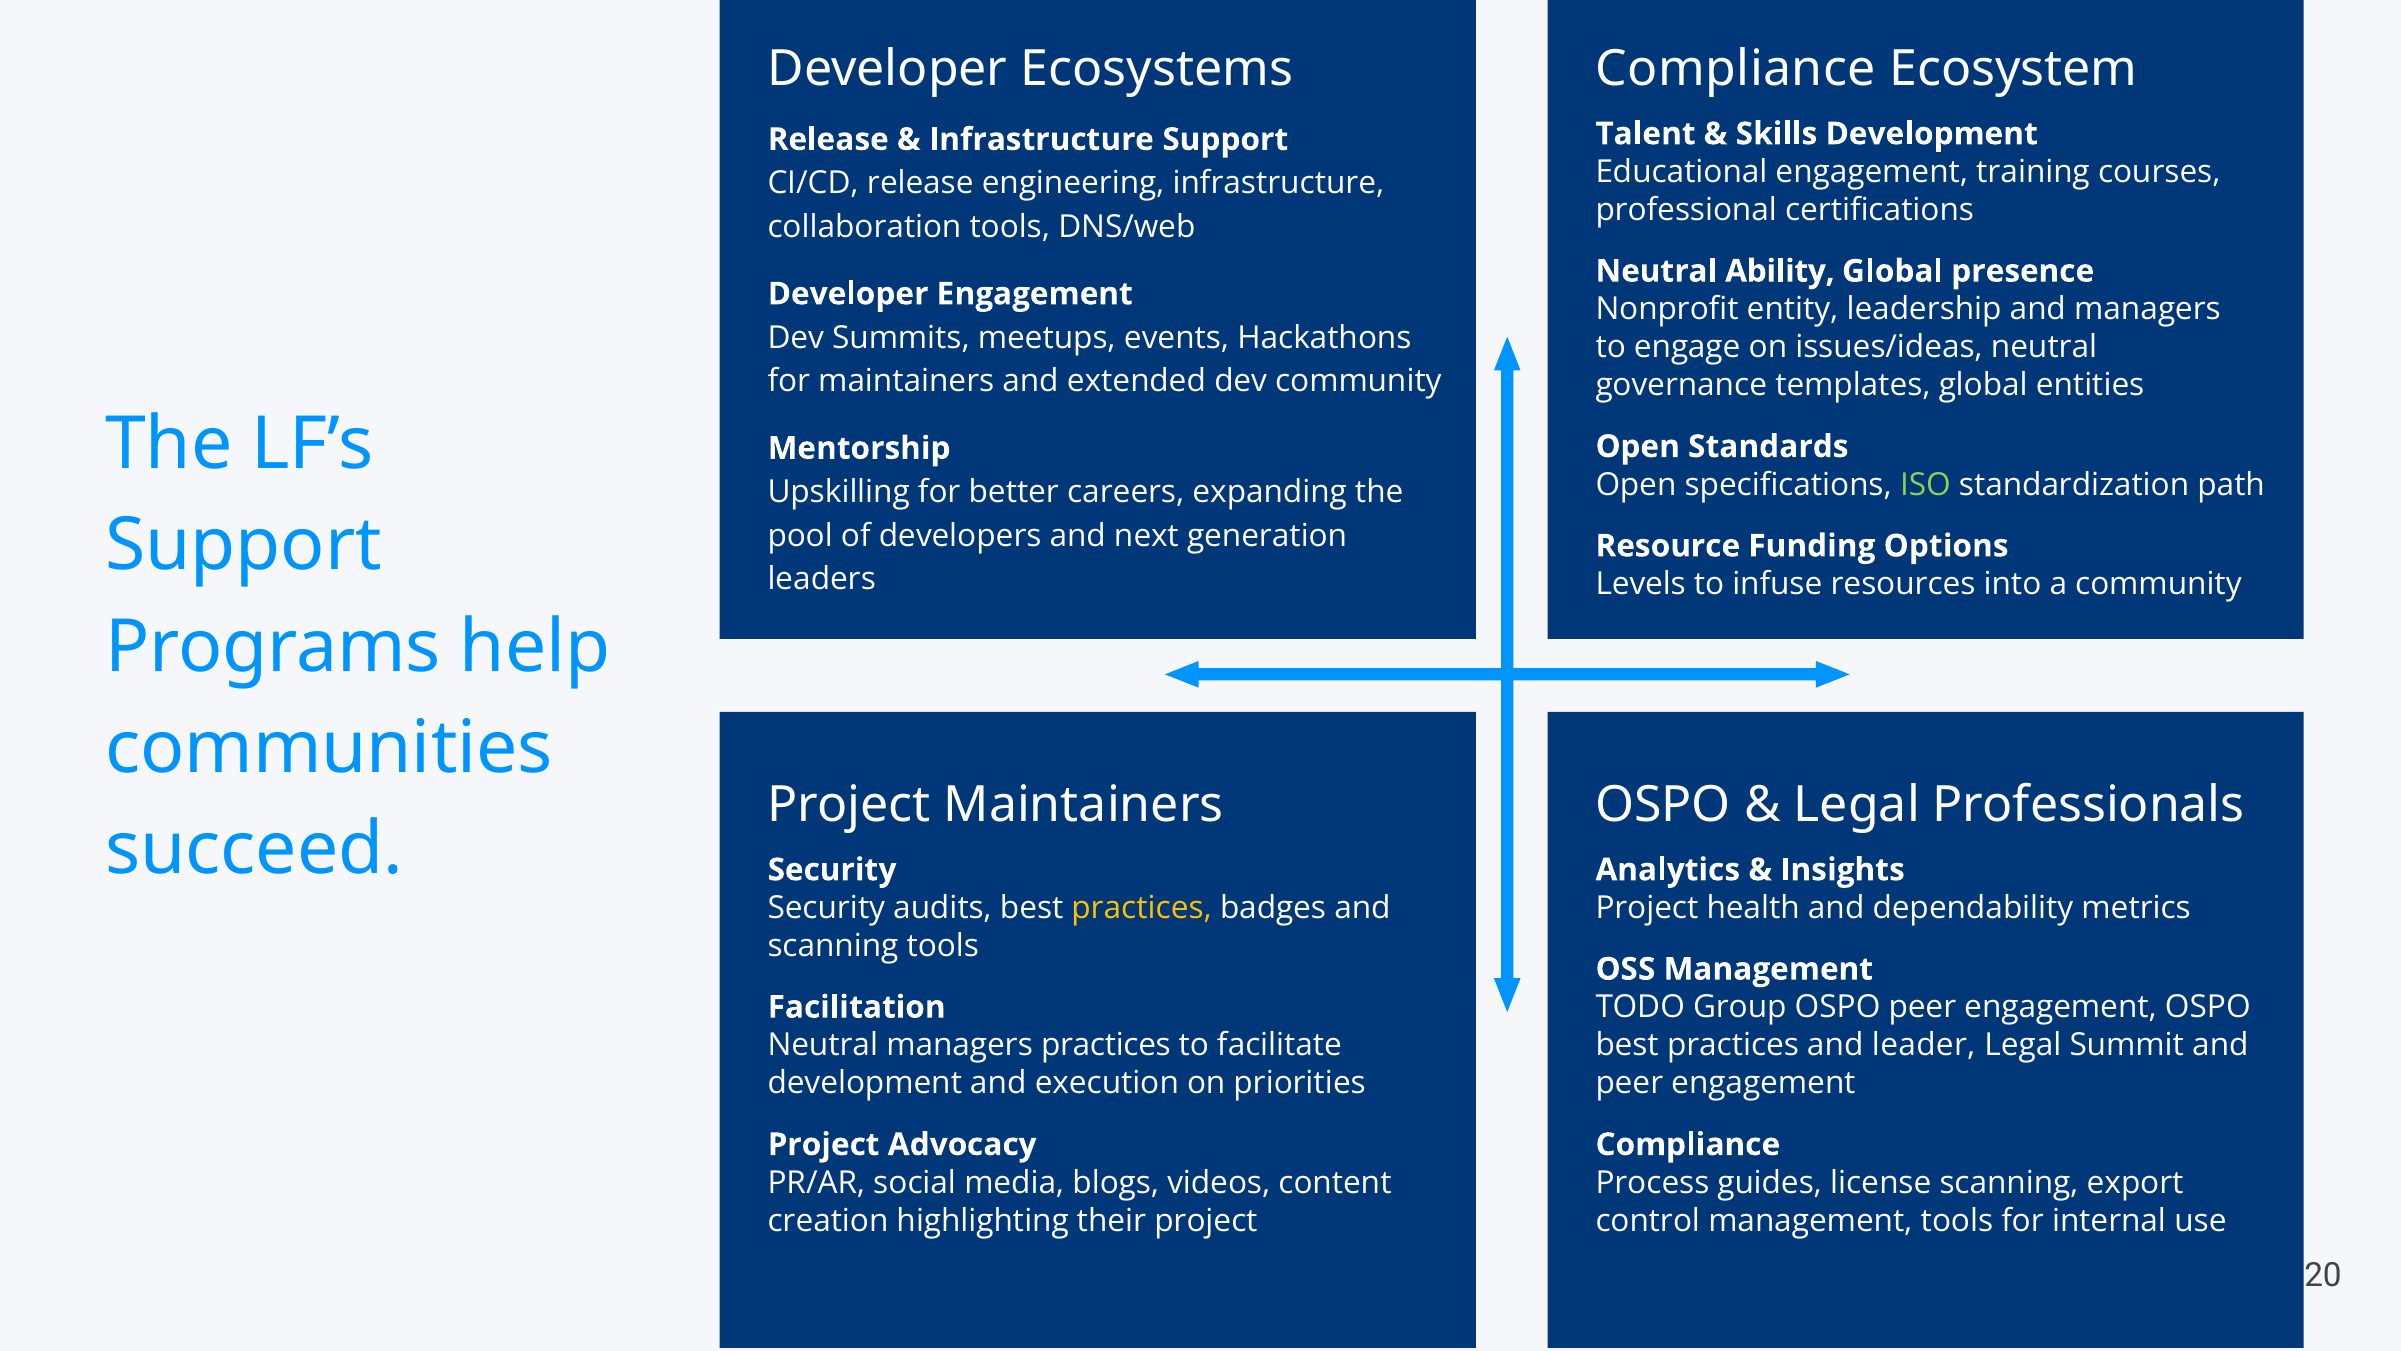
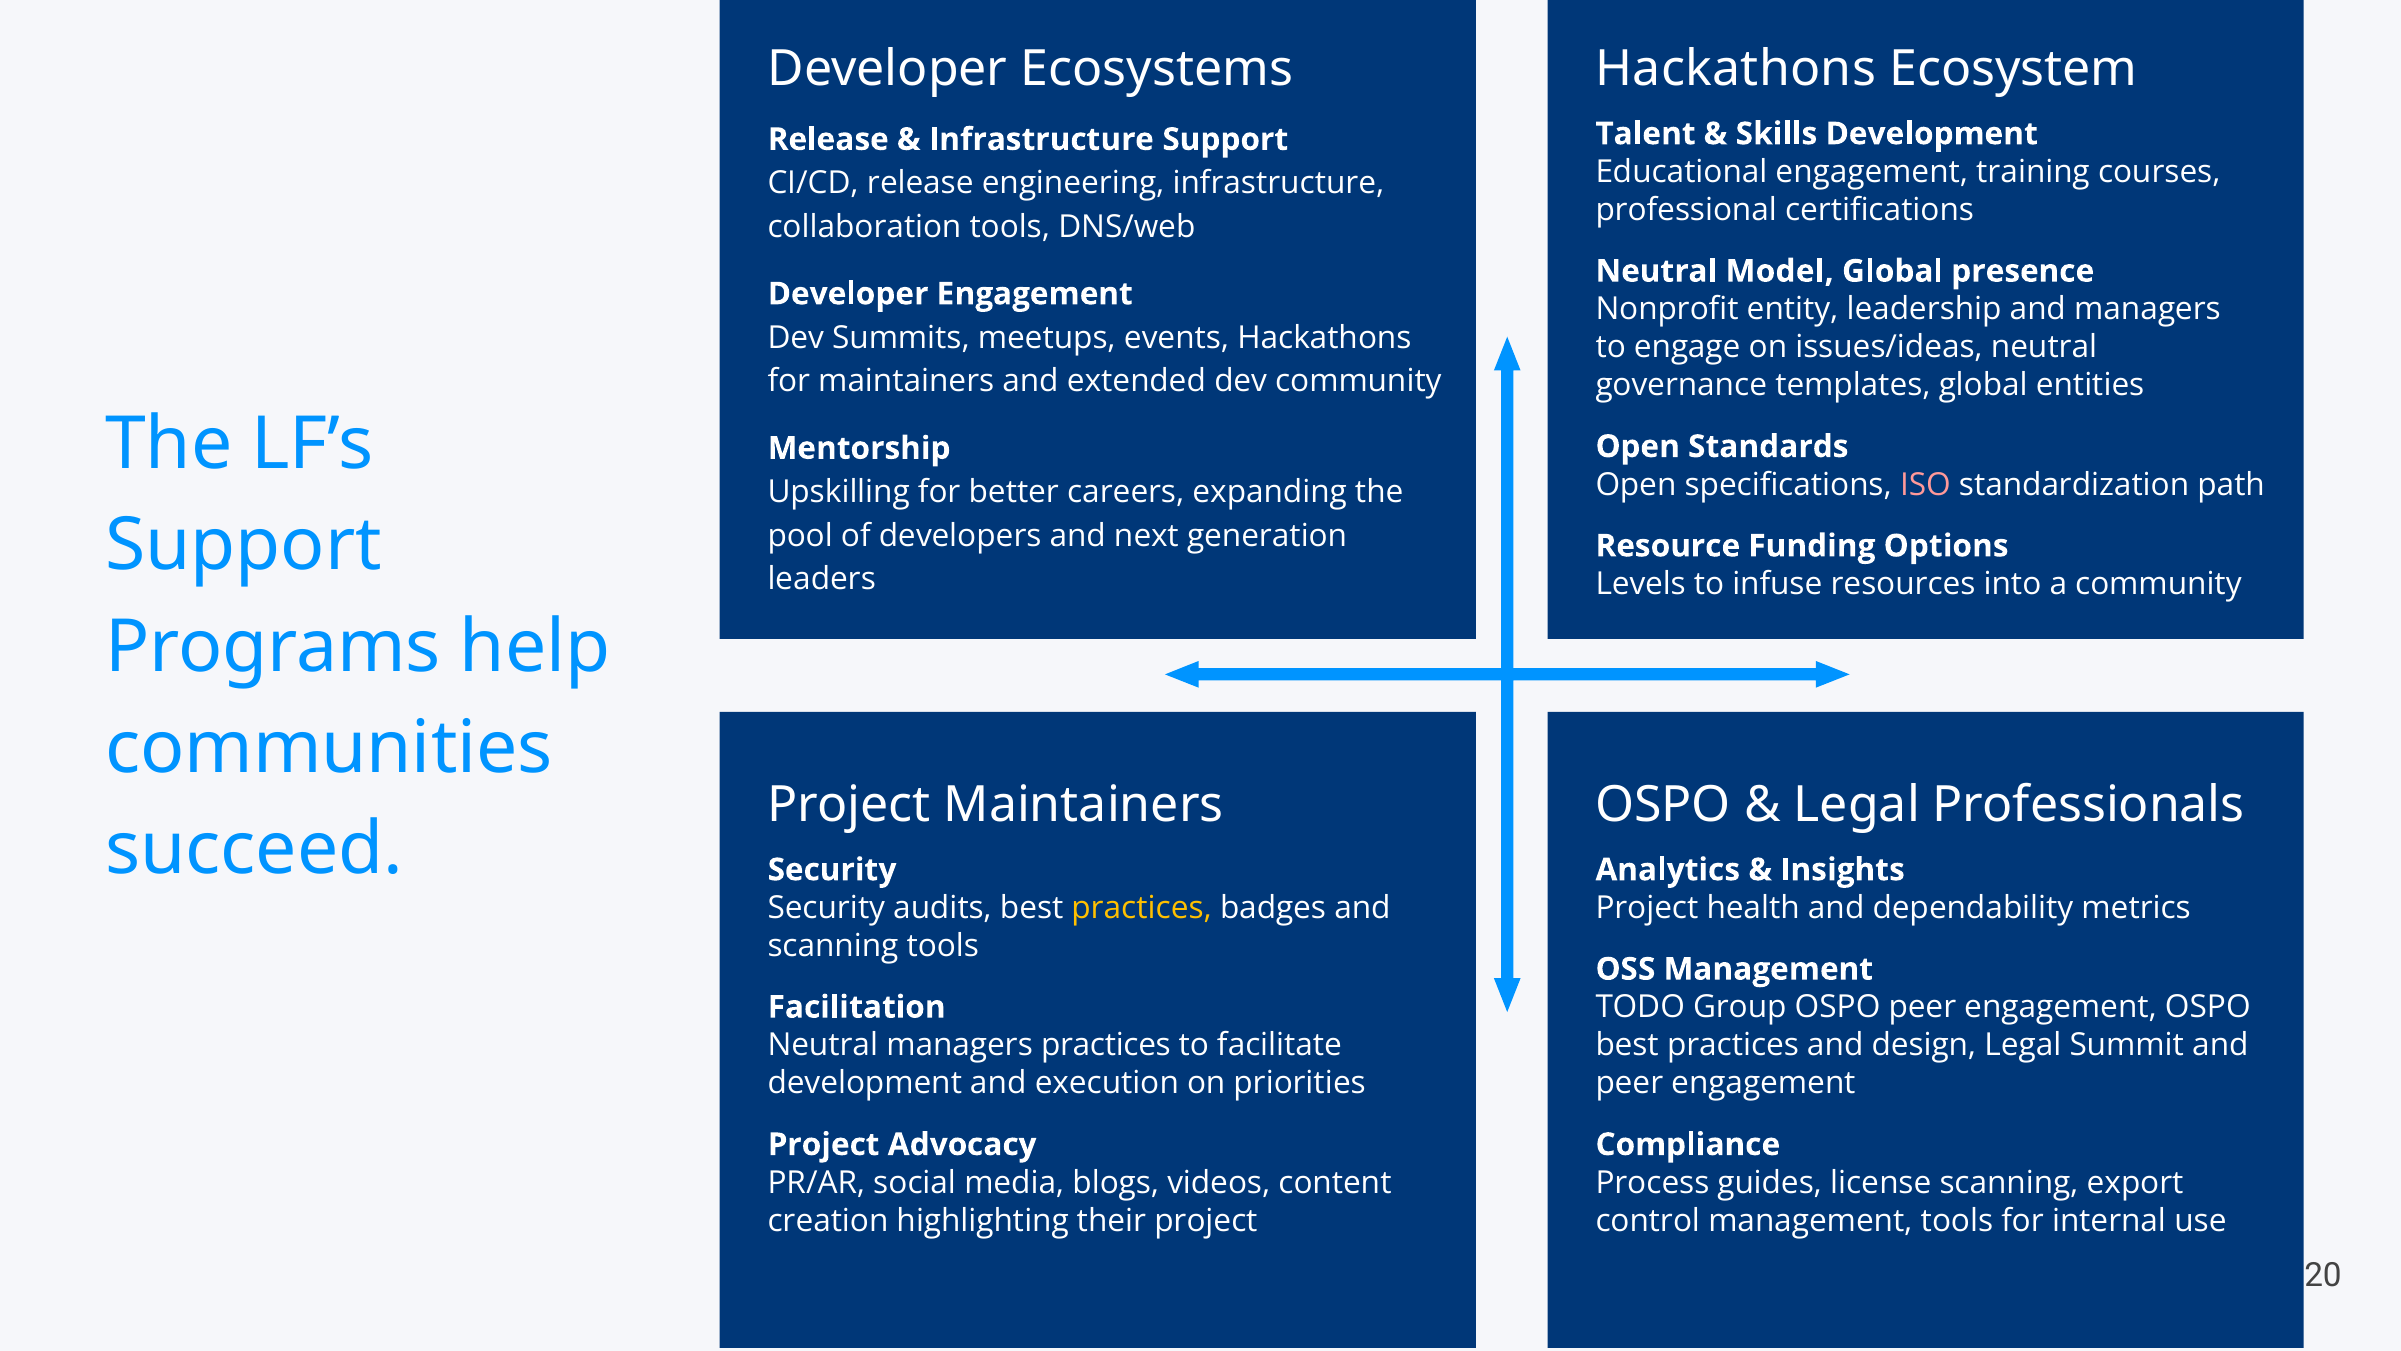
Compliance: Compliance -> Hackathons (1736, 69)
Ability: Ability -> Model (1780, 271)
ISO colour: light green -> pink (1925, 484)
leader: leader -> design (1924, 1045)
